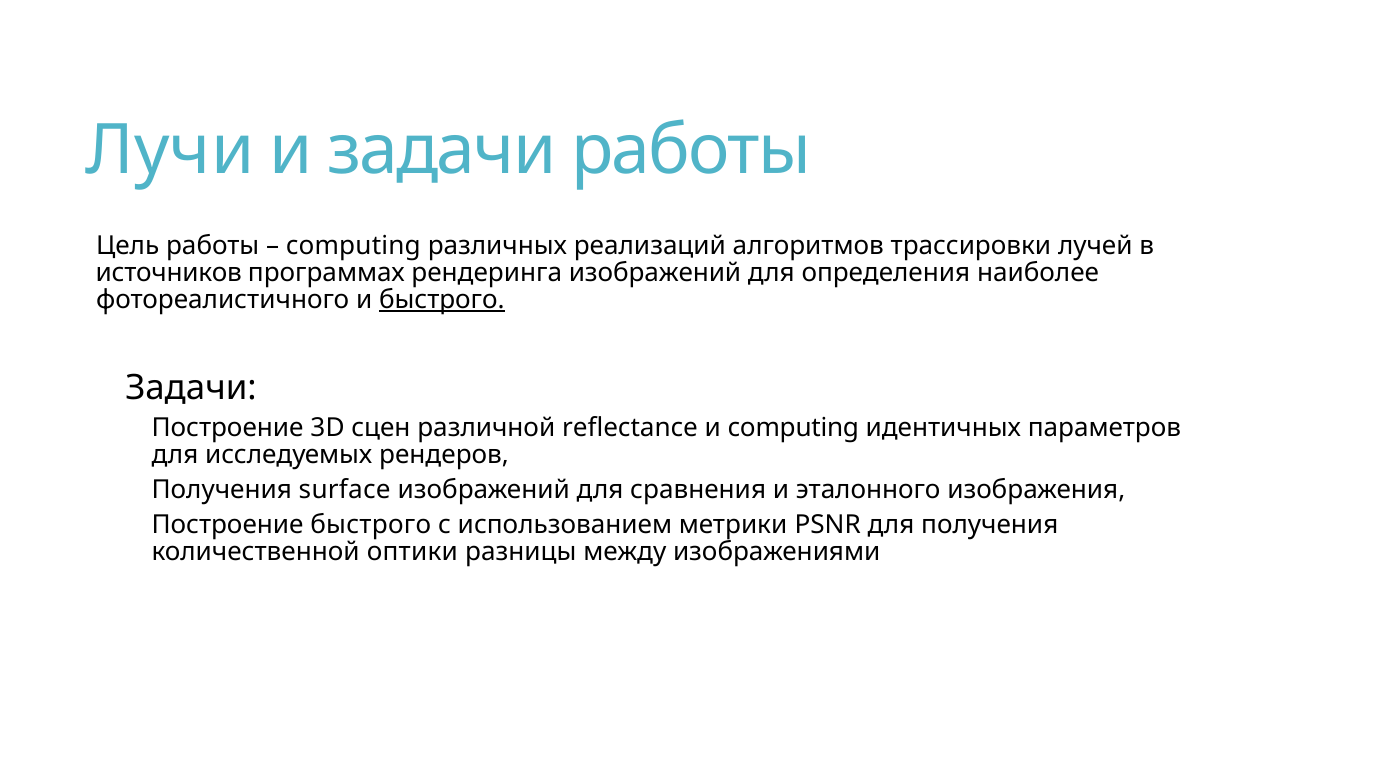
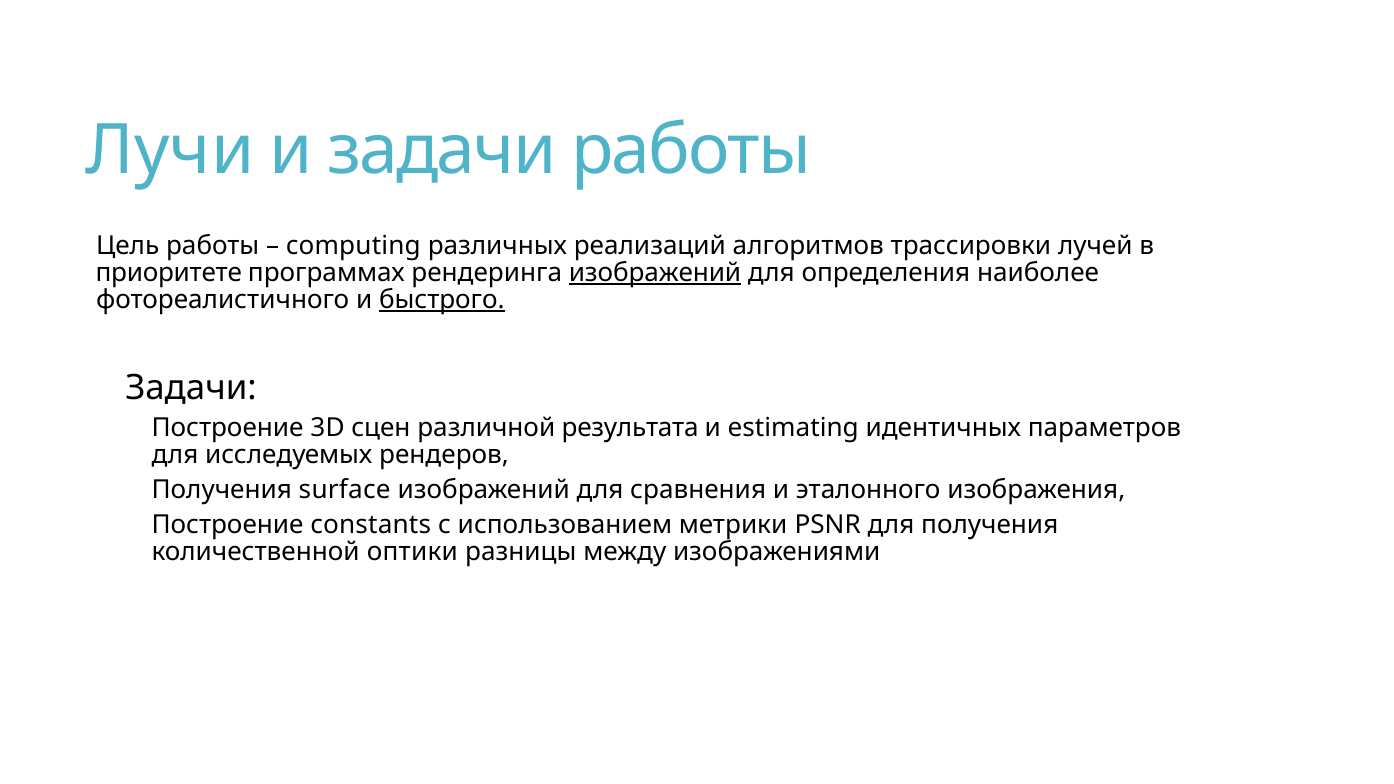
источников: источников -> приоритете (169, 273)
изображений underline: none -> present (655, 273)
reflectance: reflectance -> результата (630, 428)
и computing: computing -> estimating (793, 428)
Построение быстрого: быстрого -> constants (371, 525)
